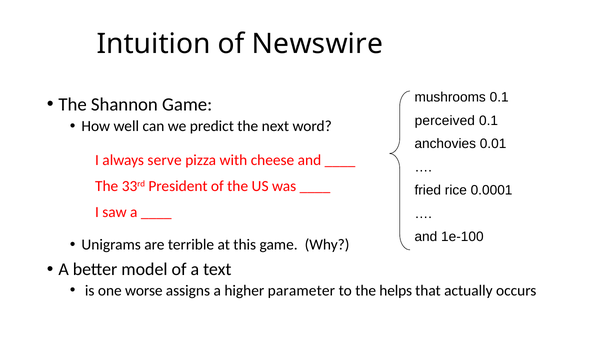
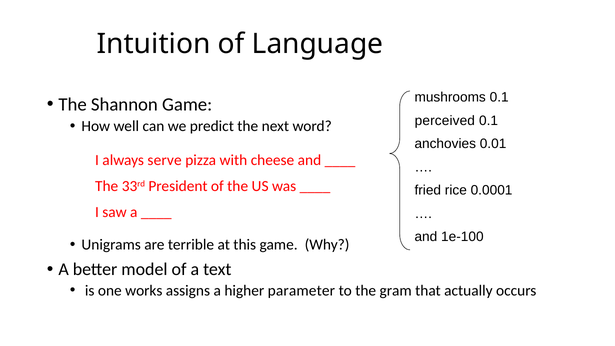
Newswire: Newswire -> Language (318, 44)
worse: worse -> works (144, 290)
helps: helps -> gram (396, 290)
